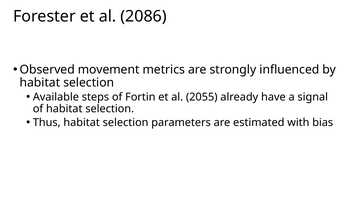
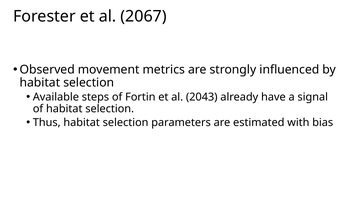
2086: 2086 -> 2067 (144, 16)
2055: 2055 -> 2043 (202, 97)
